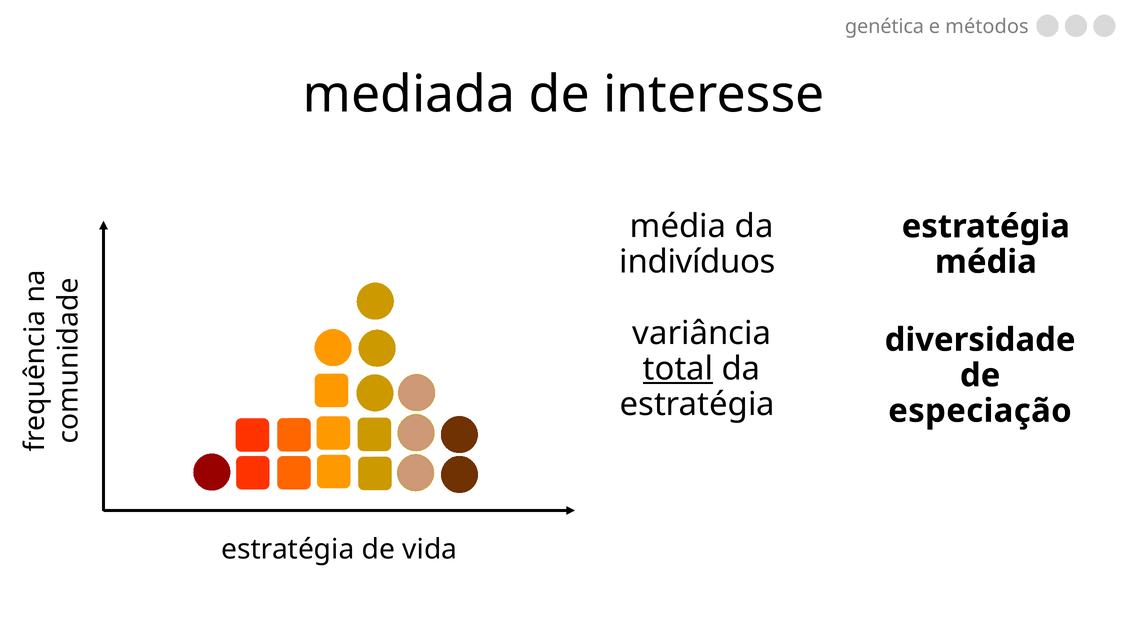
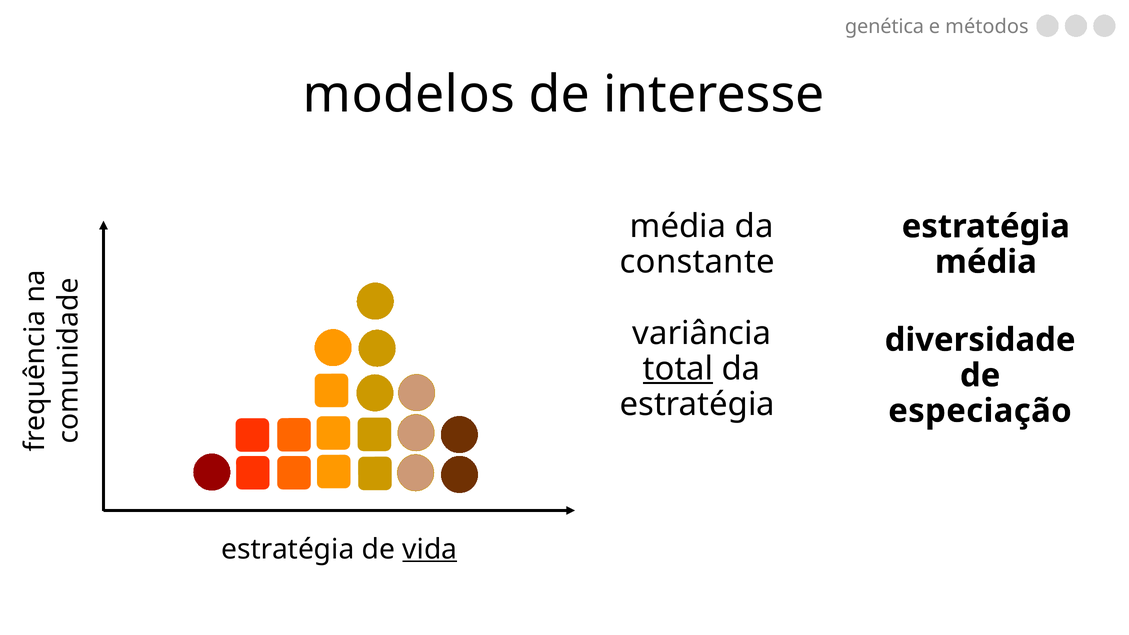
mediada: mediada -> modelos (409, 95)
indivíduos: indivíduos -> constante (697, 262)
vida underline: none -> present (430, 549)
